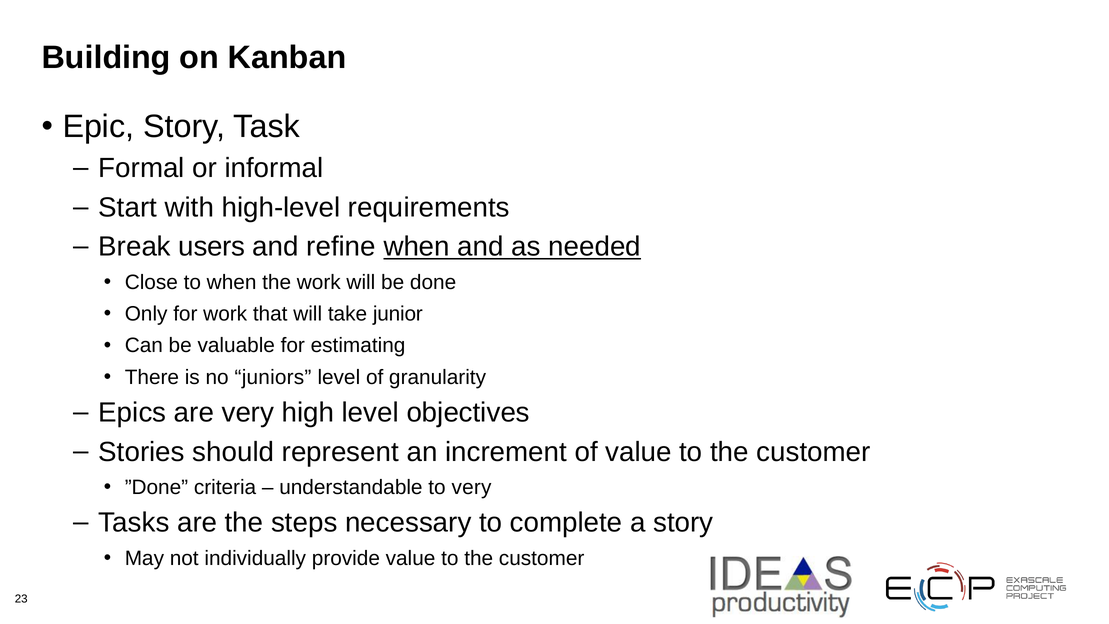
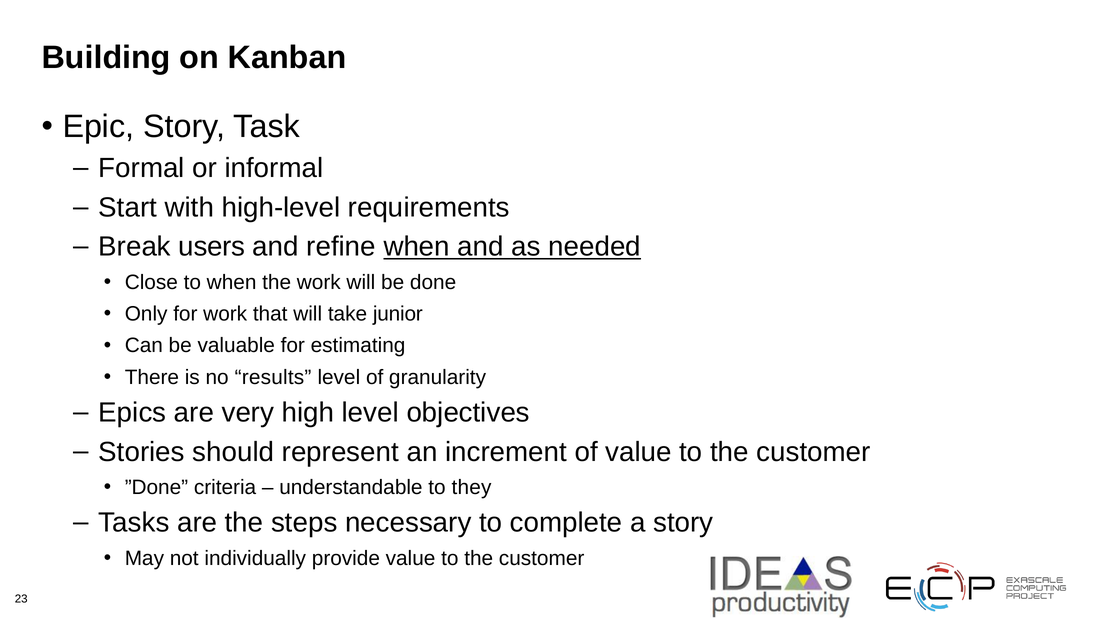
juniors: juniors -> results (273, 377)
to very: very -> they (471, 487)
